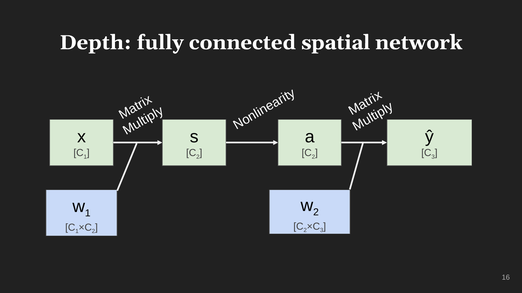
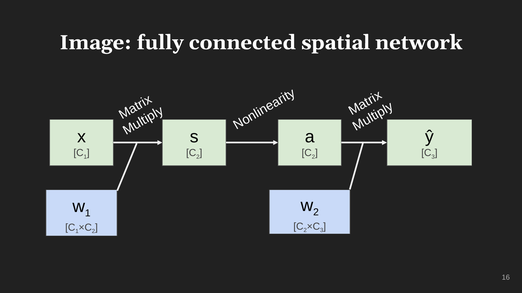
Depth: Depth -> Image (96, 43)
